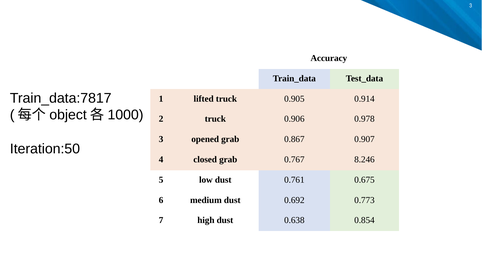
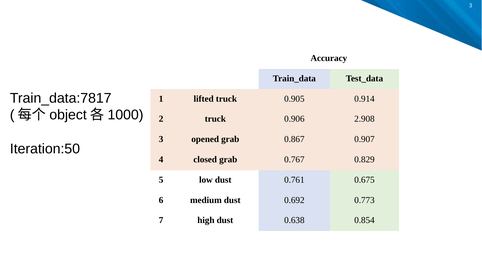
0.978: 0.978 -> 2.908 (364, 119)
8.246: 8.246 -> 0.829 (364, 160)
